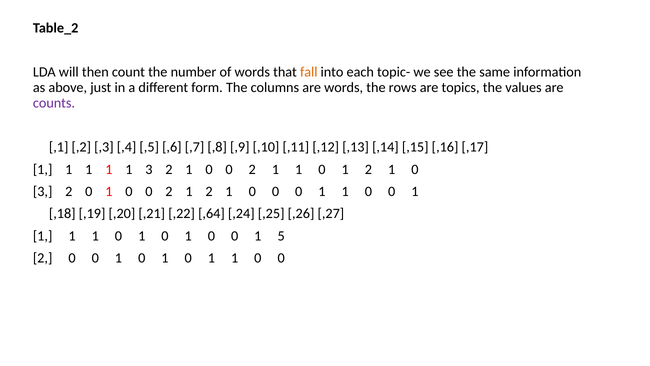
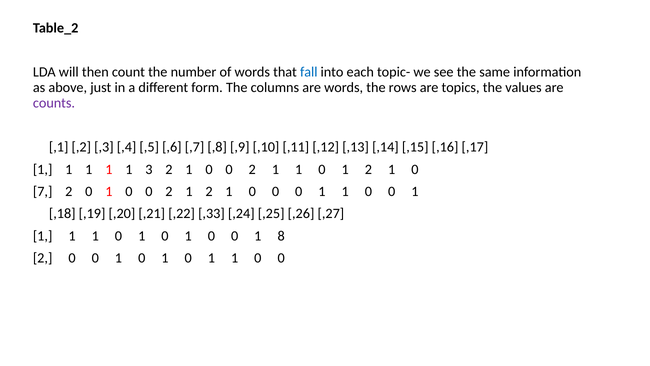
fall colour: orange -> blue (309, 72)
3: 3 -> 7 (43, 191)
,64: ,64 -> ,33 (211, 213)
5: 5 -> 8 (281, 236)
